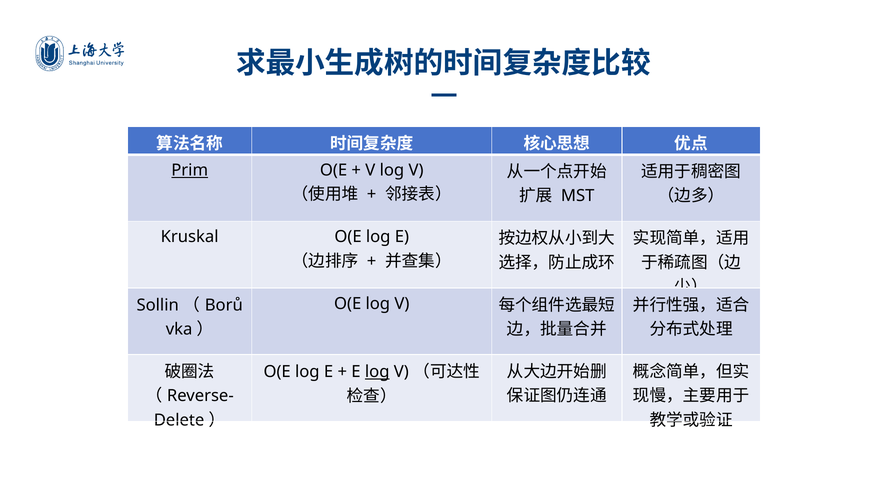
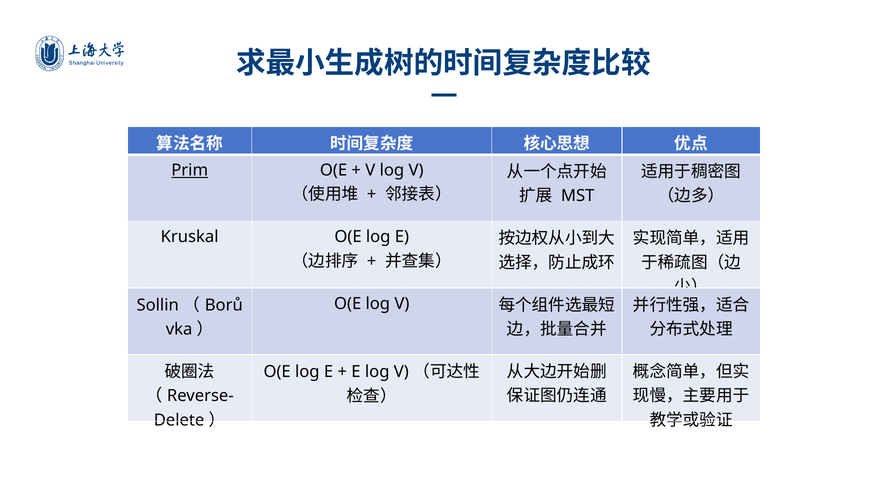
log underline: present -> none (377, 371)
